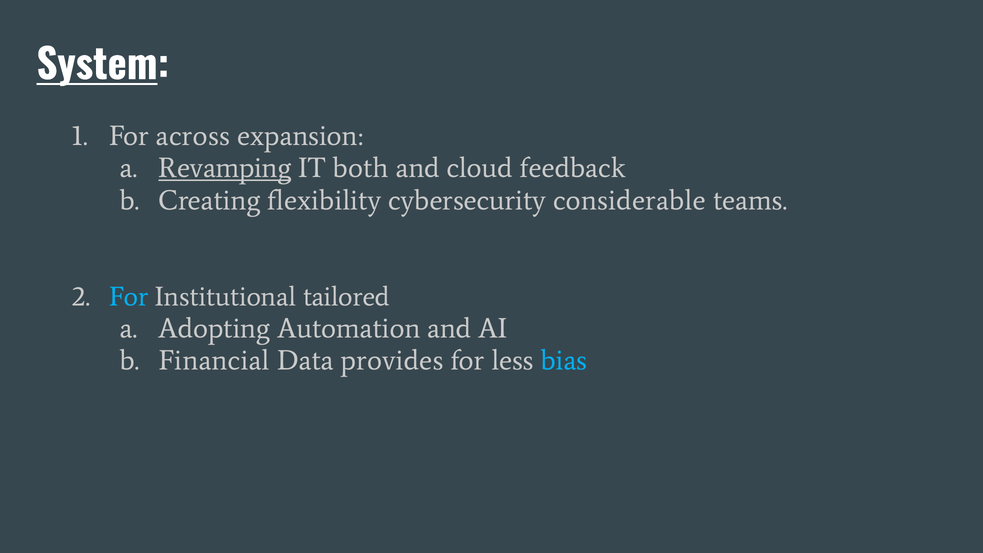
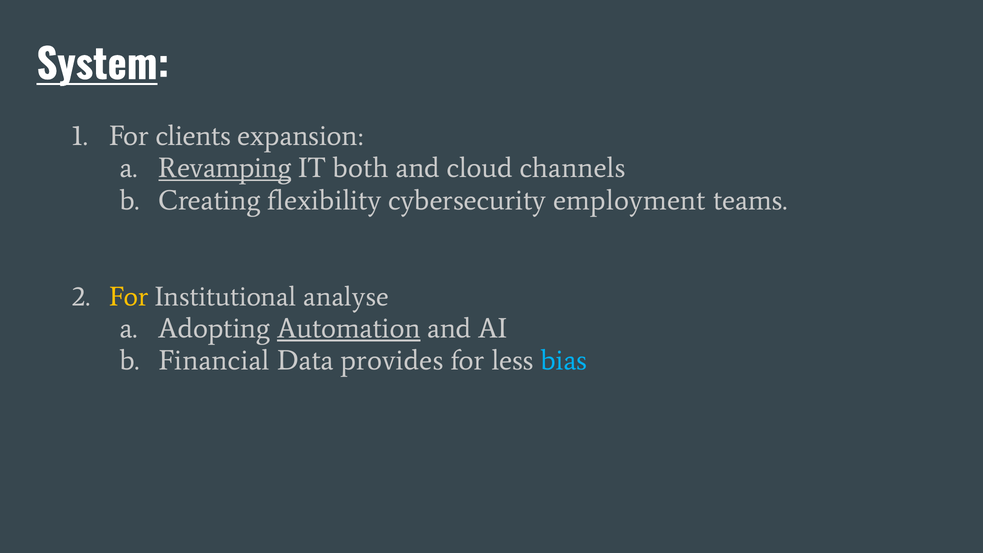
across: across -> clients (193, 136)
feedback: feedback -> channels (573, 168)
considerable: considerable -> employment (629, 200)
For colour: light blue -> yellow (129, 297)
tailored: tailored -> analyse (346, 297)
Automation underline: none -> present (349, 328)
